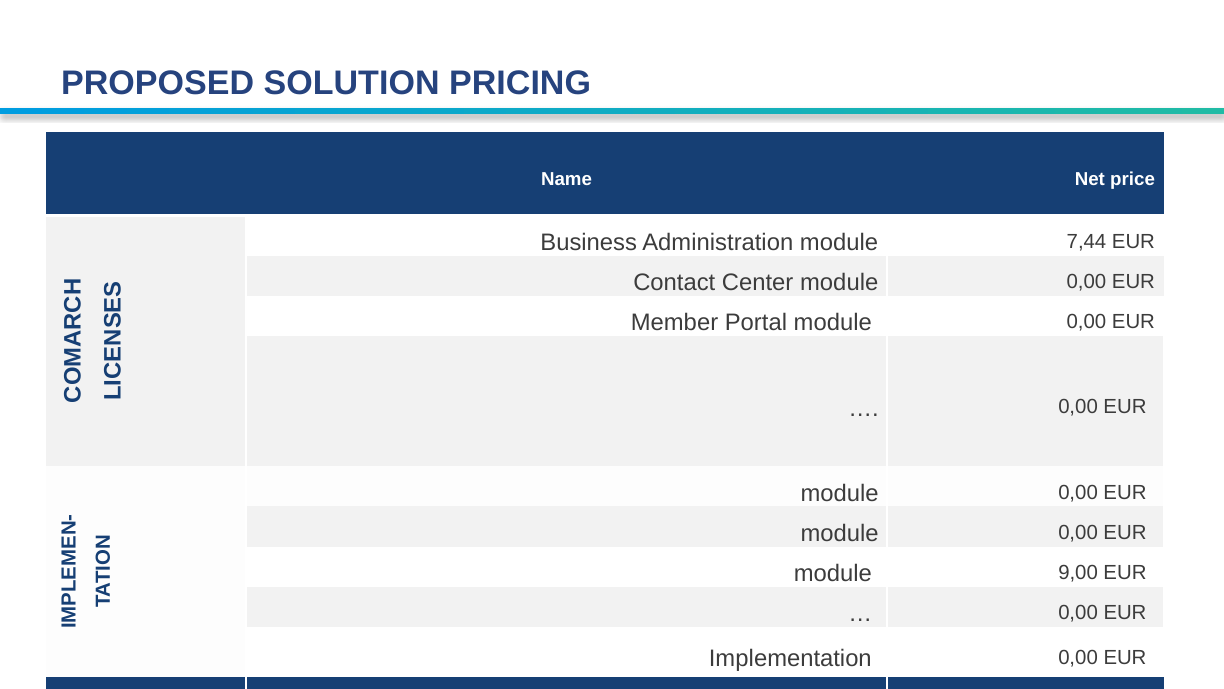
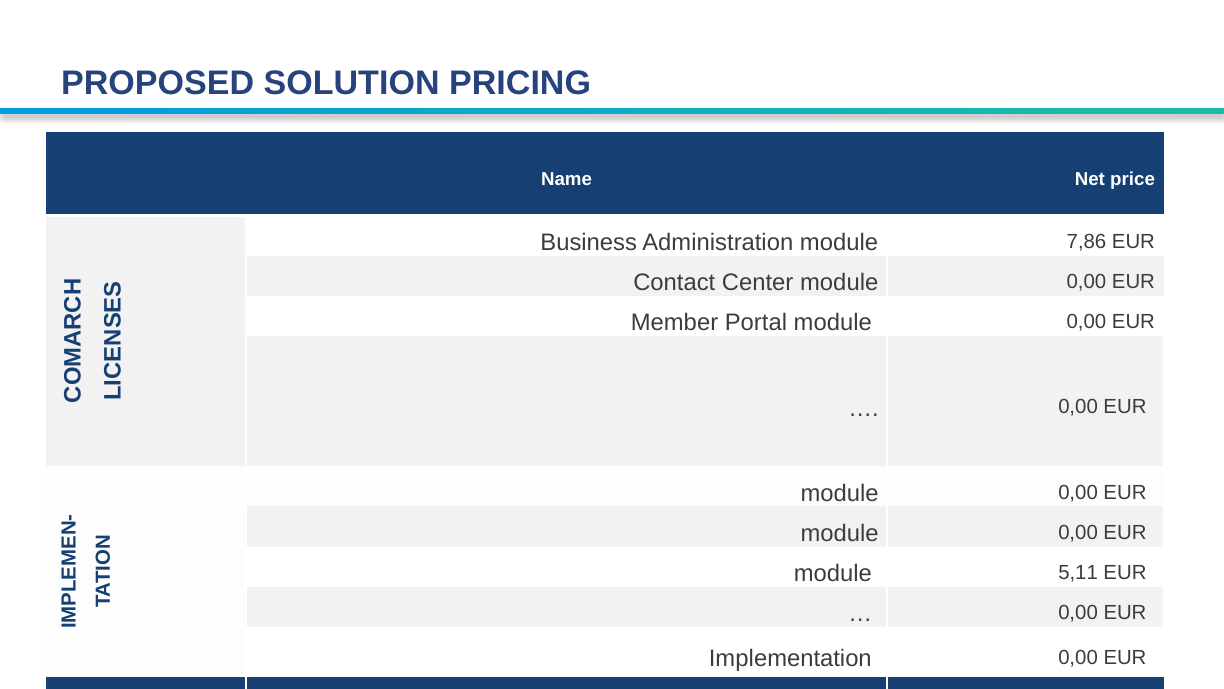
7,44: 7,44 -> 7,86 (1087, 241)
9,00: 9,00 -> 5,11 (1078, 572)
